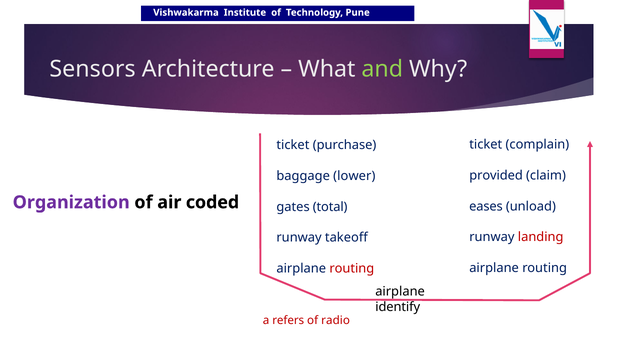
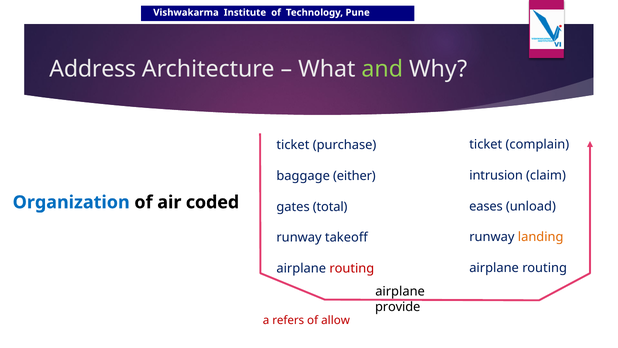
Sensors: Sensors -> Address (93, 69)
provided: provided -> intrusion (496, 175)
lower: lower -> either (354, 176)
Organization colour: purple -> blue (71, 202)
landing colour: red -> orange (541, 237)
identify: identify -> provide (398, 306)
radio: radio -> allow (336, 320)
